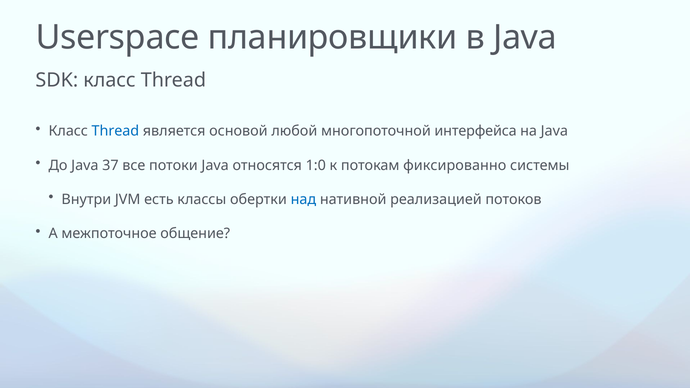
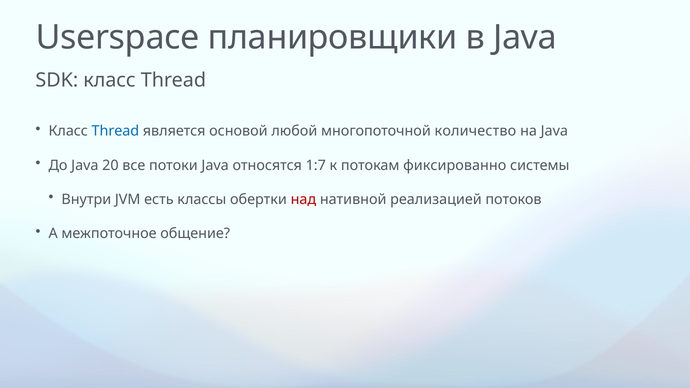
интерфейса: интерфейса -> количество (475, 131)
37: 37 -> 20 (110, 165)
1:0: 1:0 -> 1:7 (316, 165)
над colour: blue -> red (303, 200)
